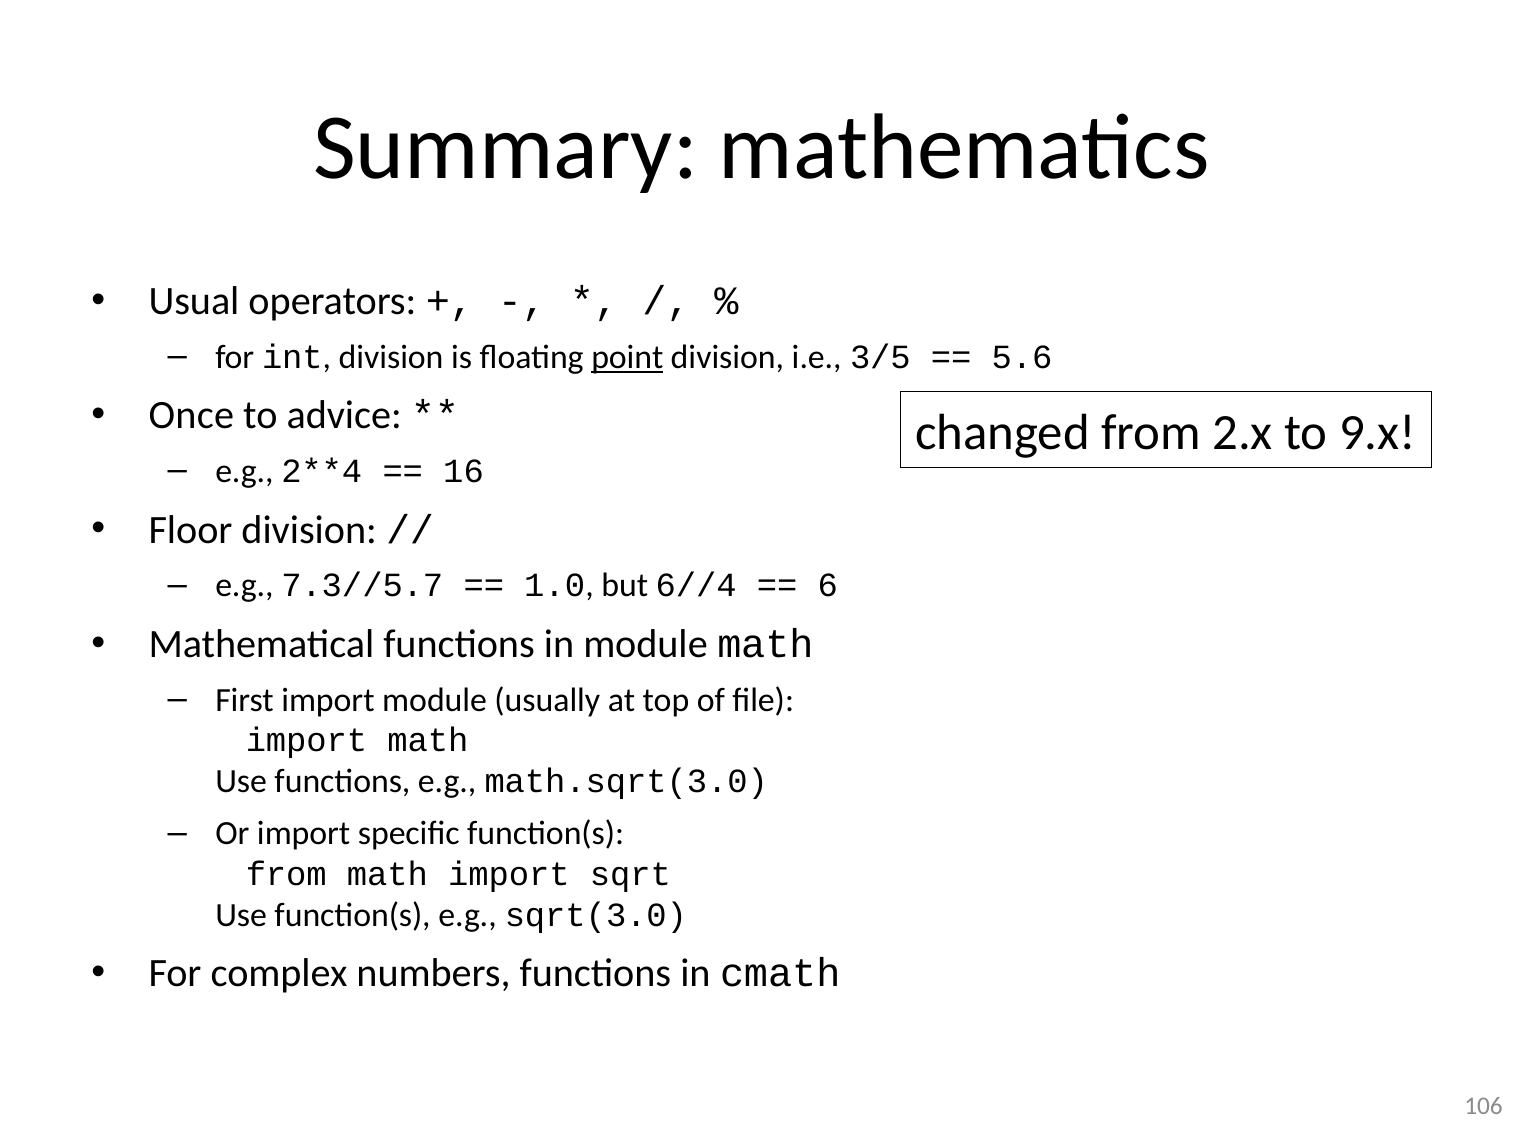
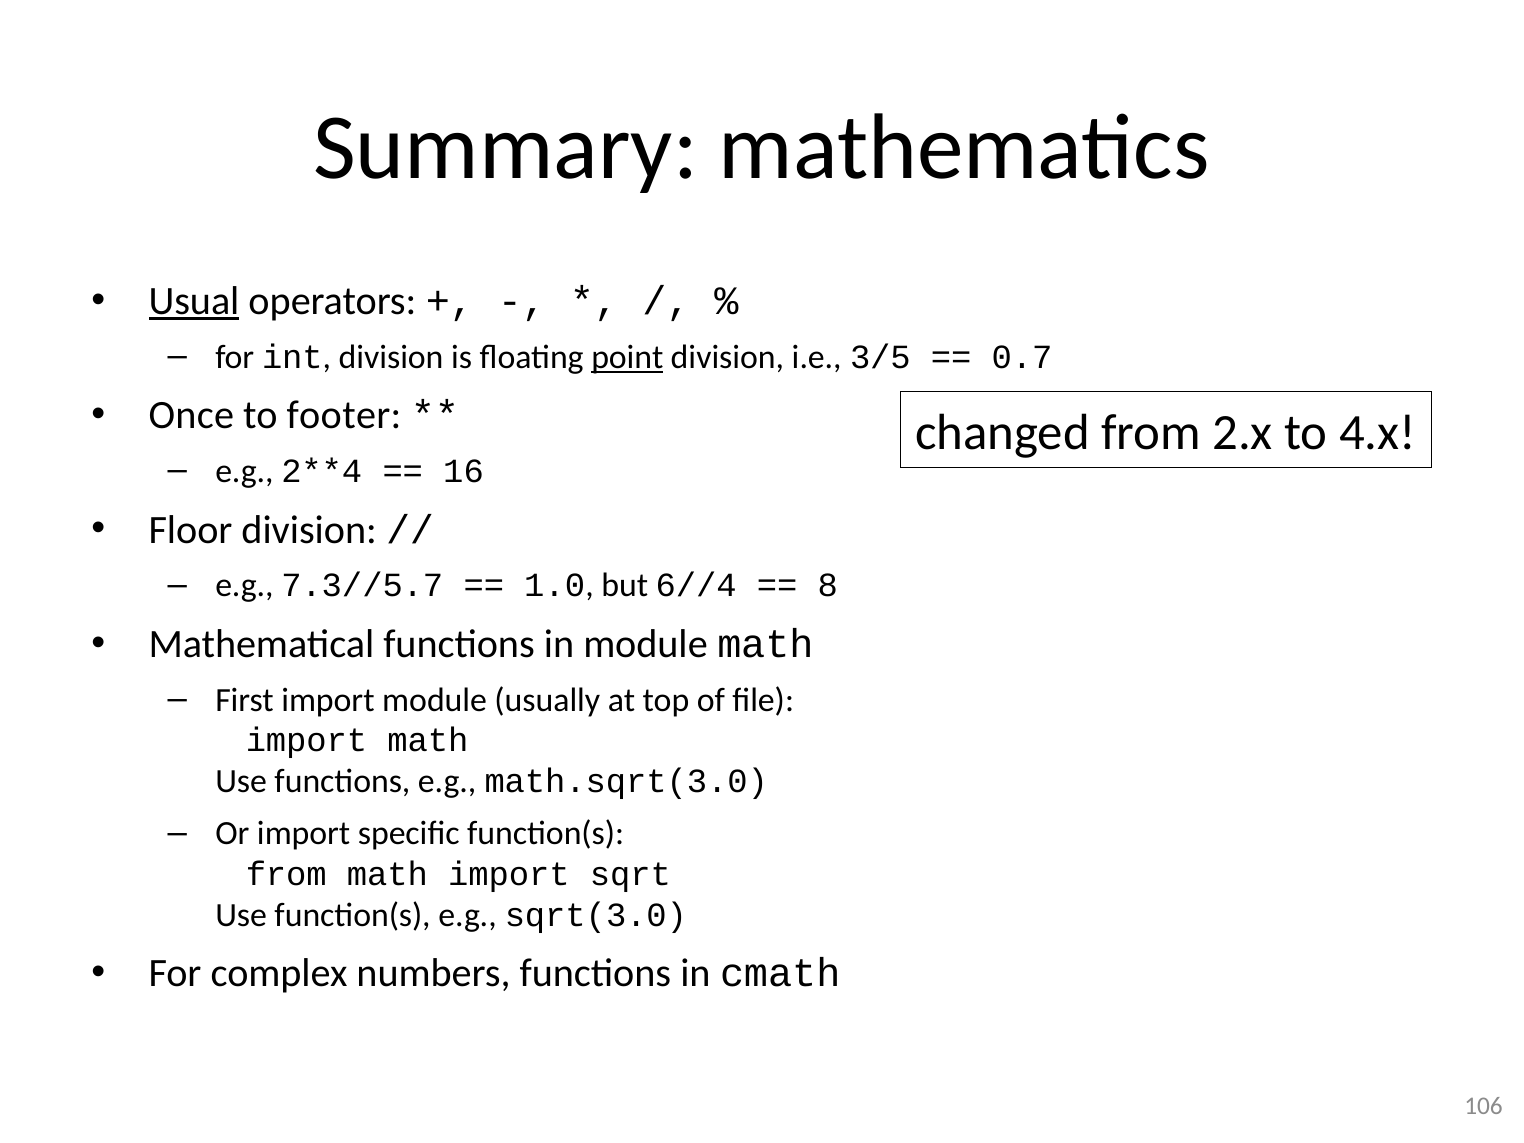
Usual underline: none -> present (194, 301)
5.6: 5.6 -> 0.7 (1022, 357)
advice: advice -> footer (344, 416)
9.x: 9.x -> 4.x (1378, 433)
6: 6 -> 8 (828, 586)
